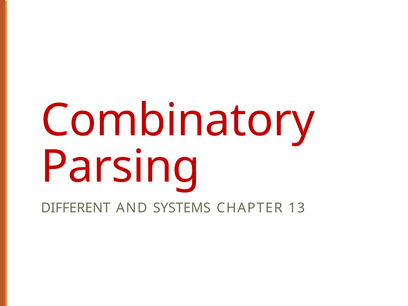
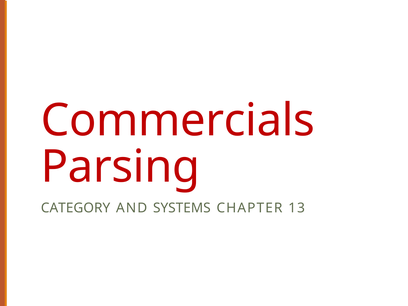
Combinatory: Combinatory -> Commercials (178, 120)
DIFFERENT: DIFFERENT -> CATEGORY (76, 208)
